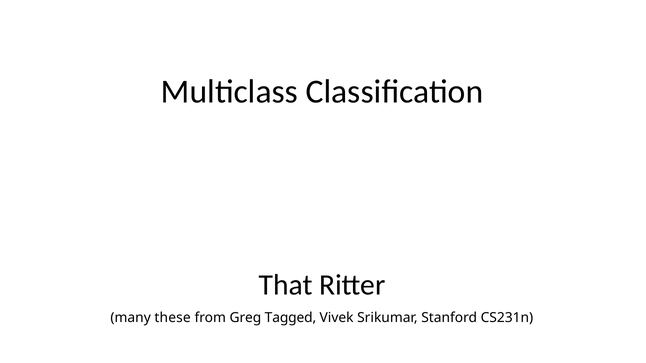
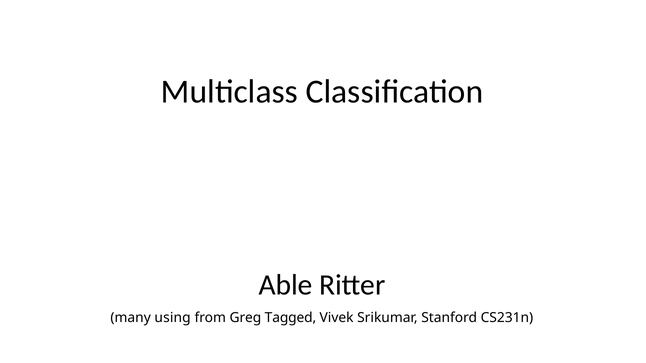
That: That -> Able (286, 285)
these: these -> using (173, 318)
